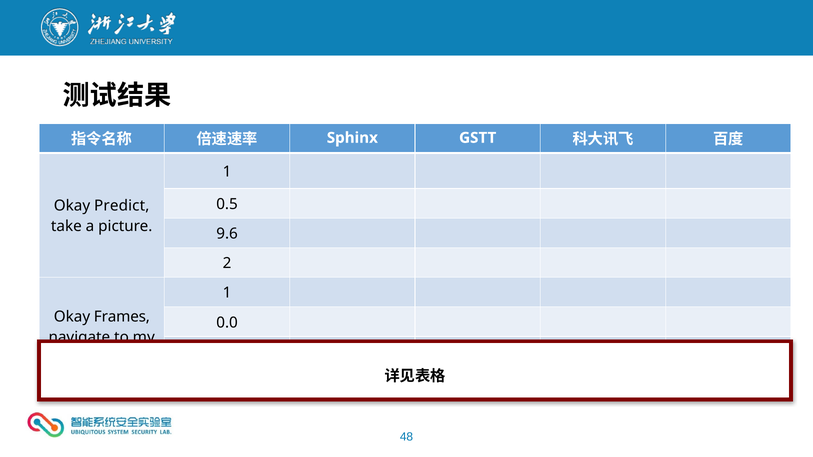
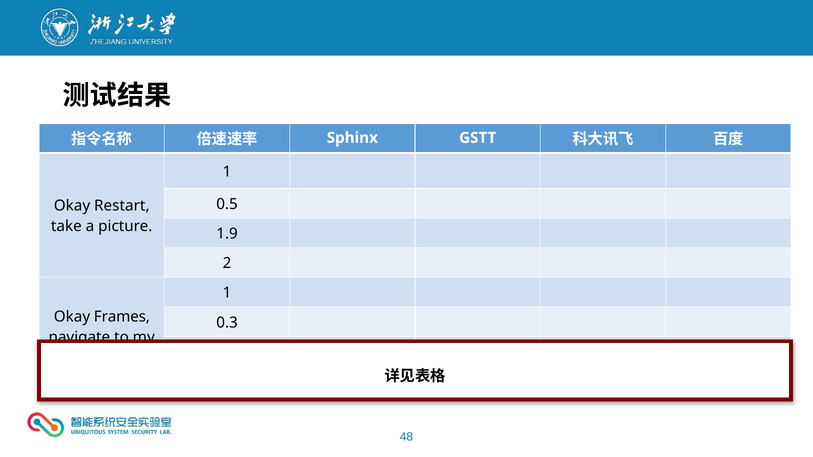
Predict: Predict -> Restart (122, 206)
9.6: 9.6 -> 1.9 (227, 234)
0.0: 0.0 -> 0.3 (227, 323)
